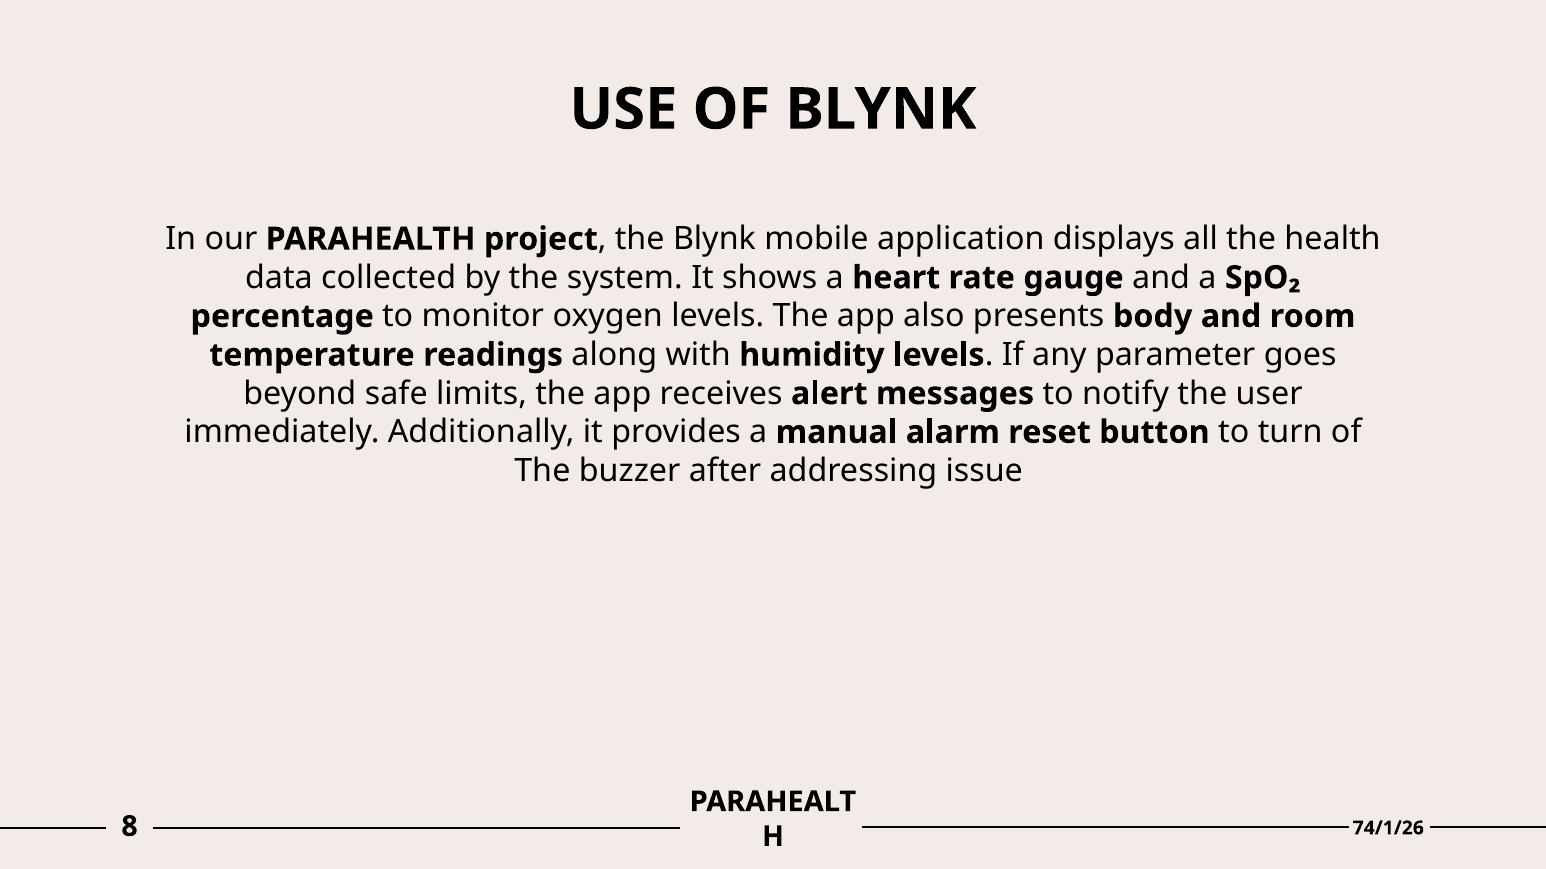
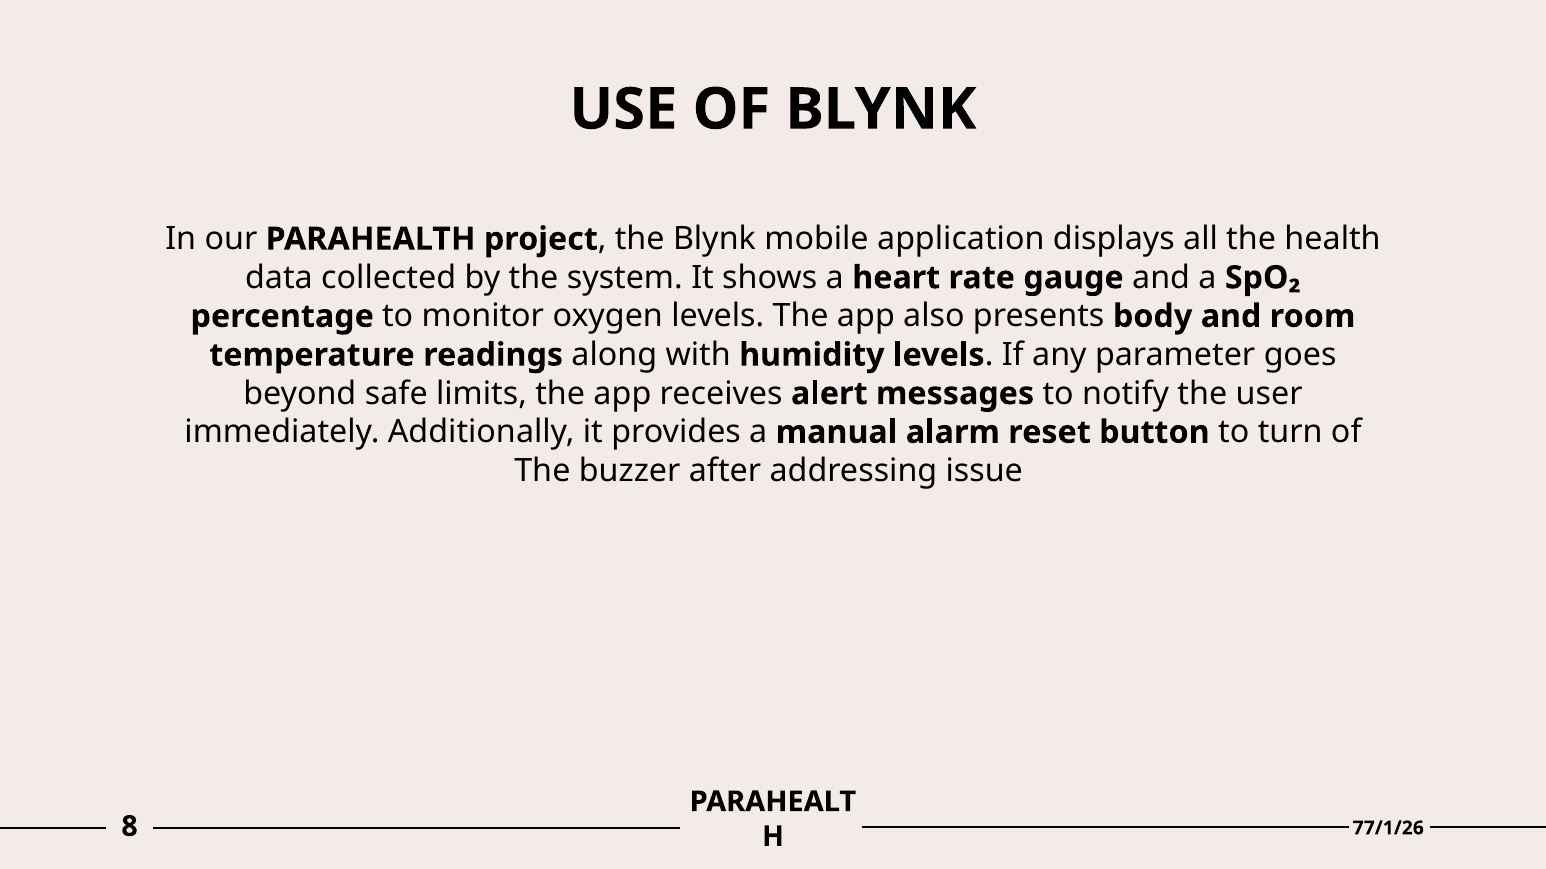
74/1/26: 74/1/26 -> 77/1/26 (1388, 829)
